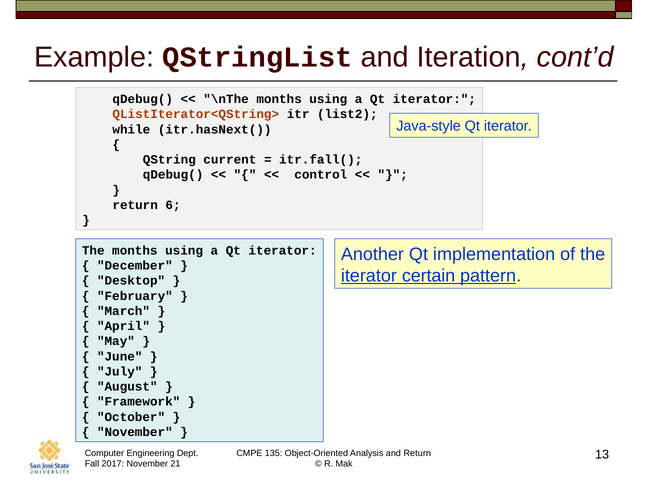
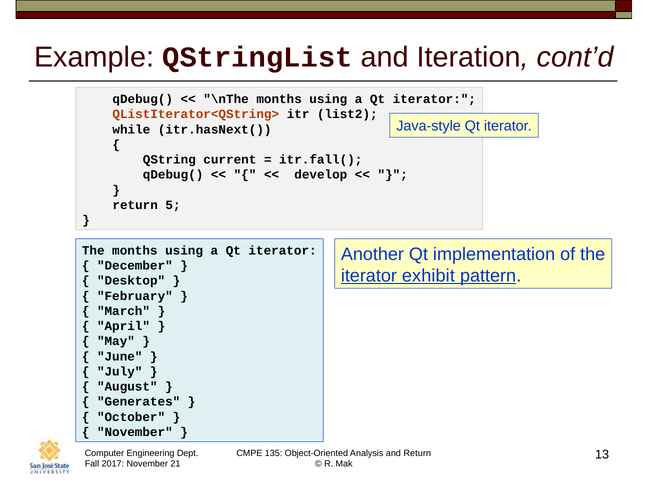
control: control -> develop (321, 175)
6: 6 -> 5 (173, 205)
certain: certain -> exhibit (428, 276)
Framework: Framework -> Generates (139, 402)
